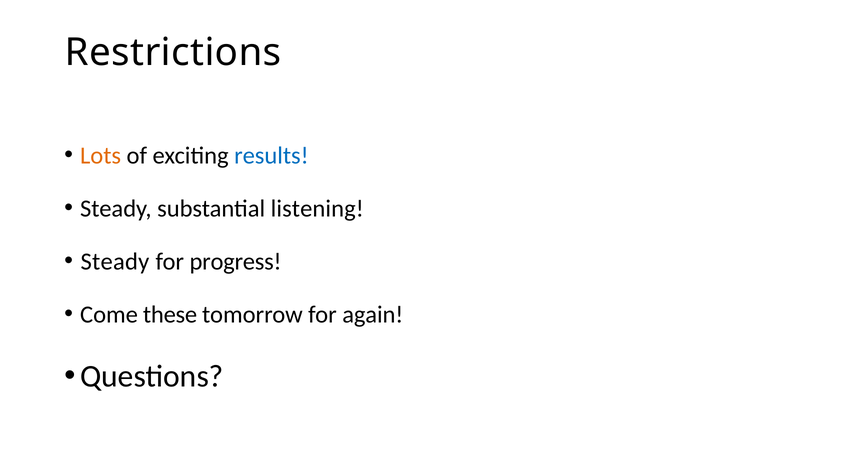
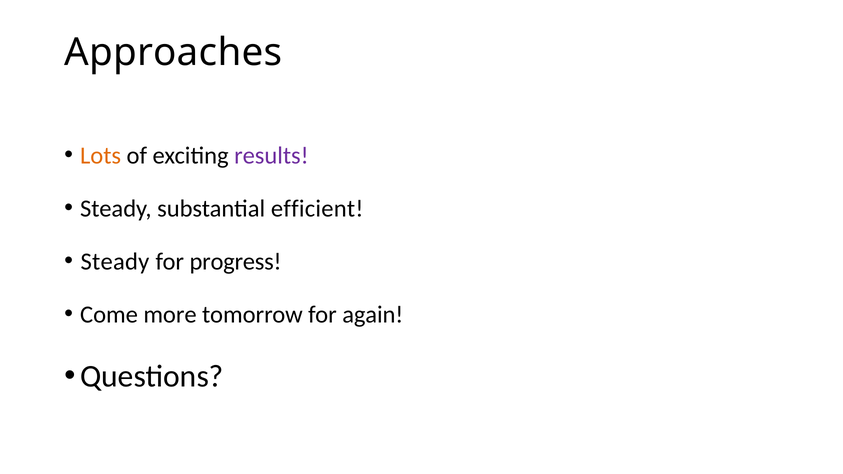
Restrictions: Restrictions -> Approaches (173, 53)
results colour: blue -> purple (271, 156)
listening: listening -> efficient (317, 209)
these: these -> more (170, 315)
